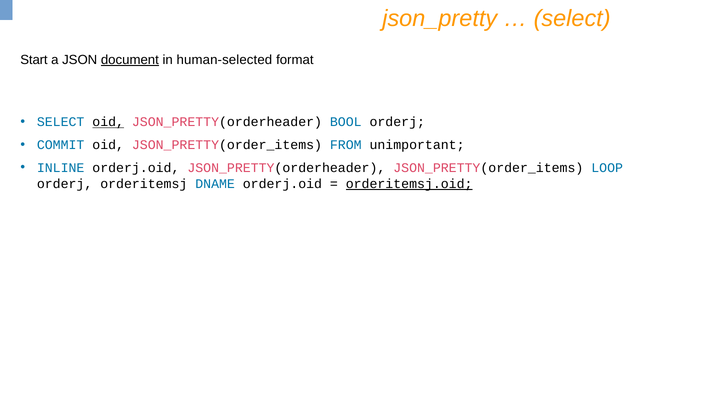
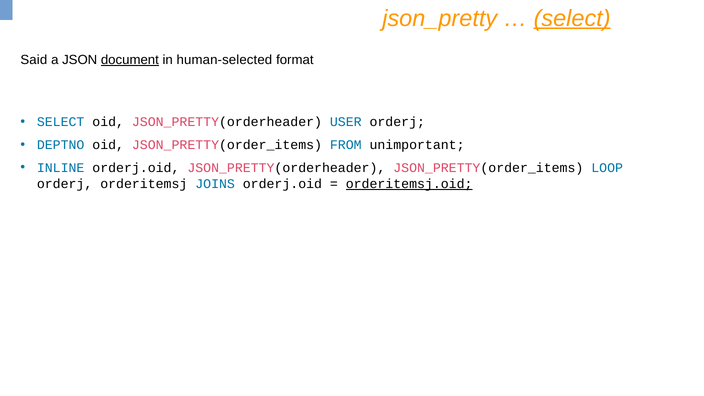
select underline: none -> present (572, 18)
Start: Start -> Said (34, 60)
oid underline: present -> none (108, 122)
BOOL: BOOL -> USER (346, 122)
COMMIT: COMMIT -> DEPTNO (61, 145)
DNAME: DNAME -> JOINS (215, 184)
